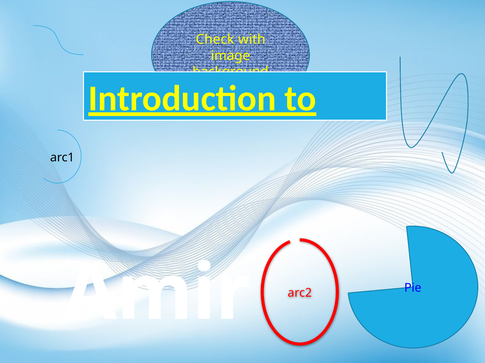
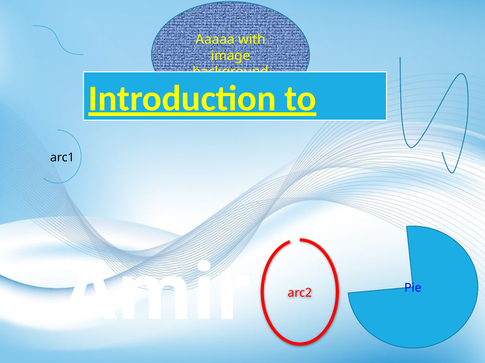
Check: Check -> Aaaaa (215, 40)
